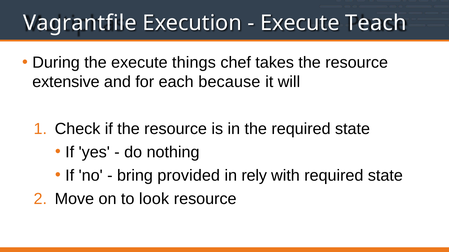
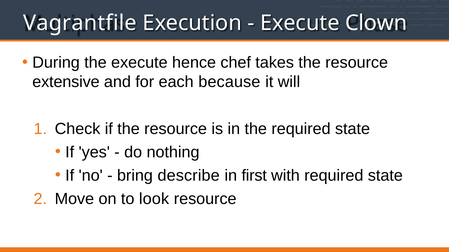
Teach: Teach -> Clown (376, 23)
things: things -> hence (194, 63)
provided: provided -> describe (189, 176)
rely: rely -> first (254, 176)
